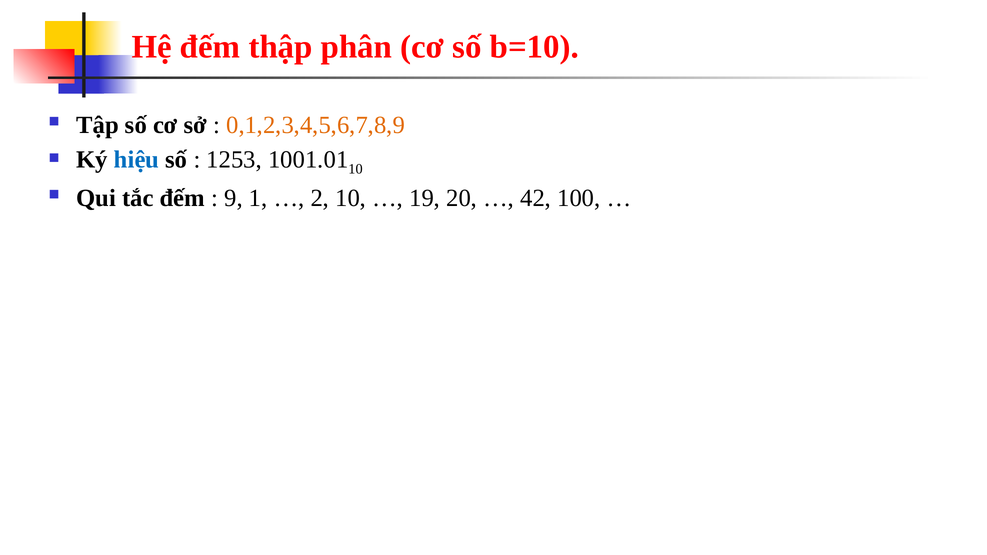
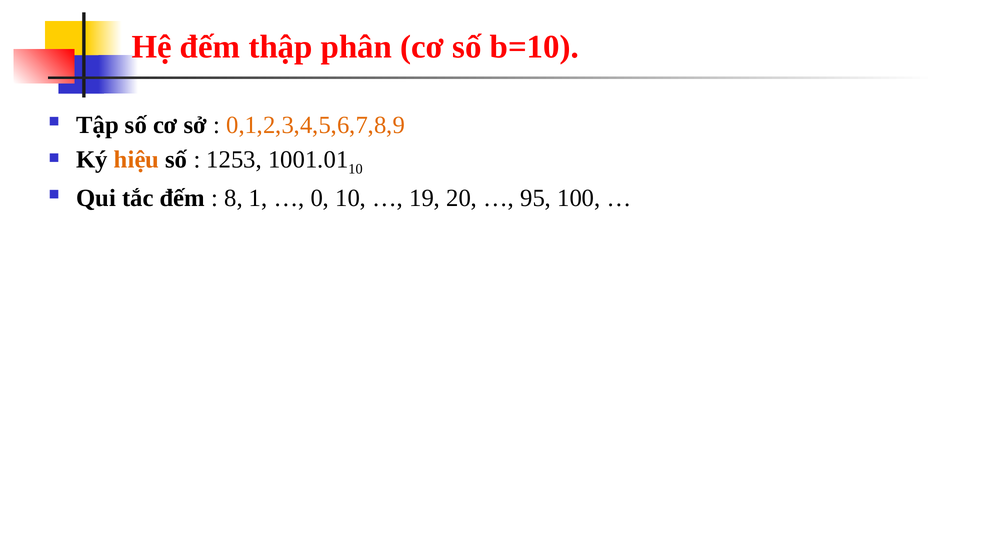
hiệu colour: blue -> orange (137, 160)
9: 9 -> 8 (233, 198)
2: 2 -> 0 (320, 198)
42: 42 -> 95 (536, 198)
